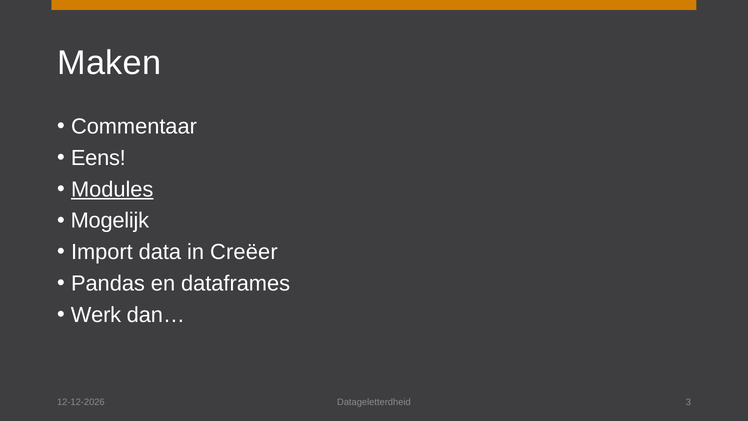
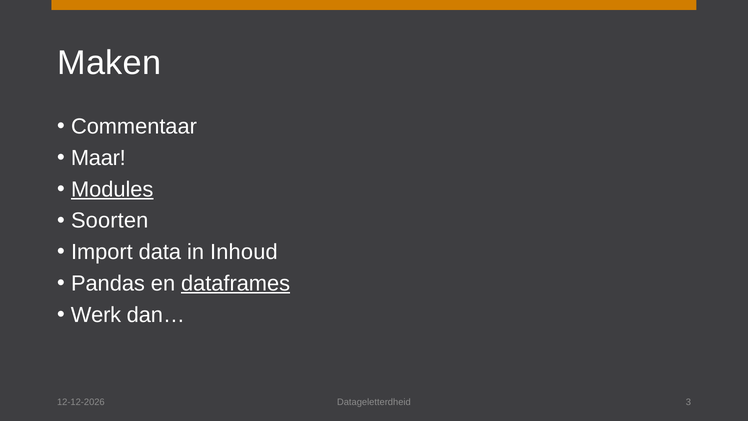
Eens: Eens -> Maar (98, 158)
Mogelijk: Mogelijk -> Soorten (110, 221)
Creëer: Creëer -> Inhoud (244, 252)
dataframes underline: none -> present (236, 283)
